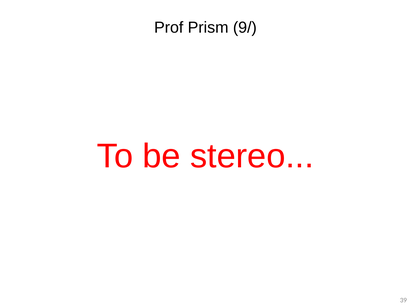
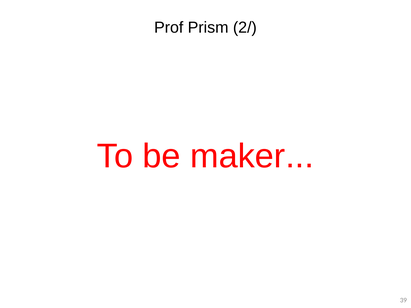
9/: 9/ -> 2/ (245, 27)
stereo: stereo -> maker (252, 156)
